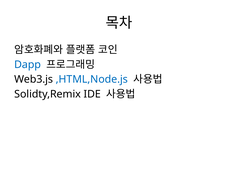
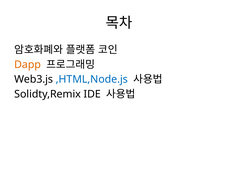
Dapp colour: blue -> orange (28, 65)
